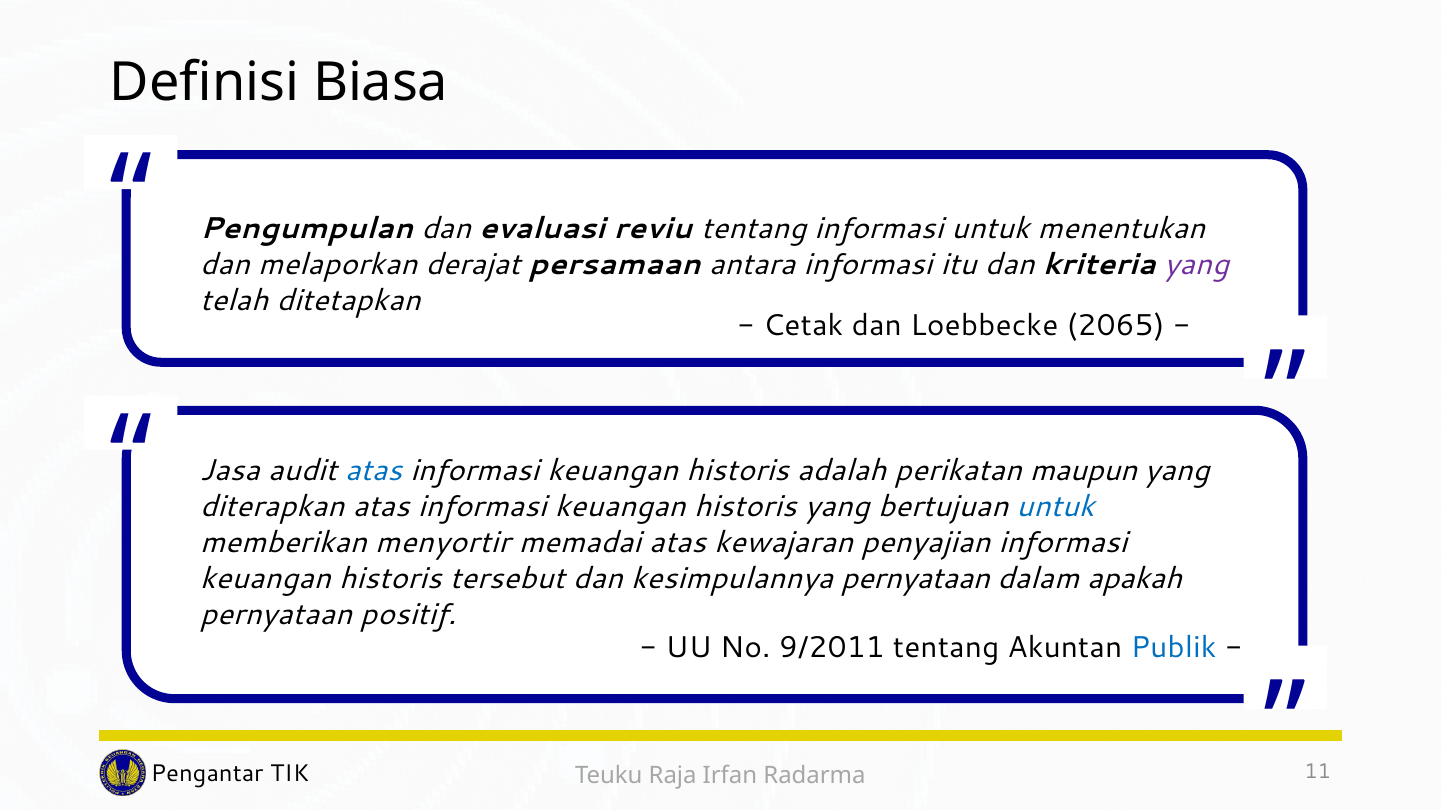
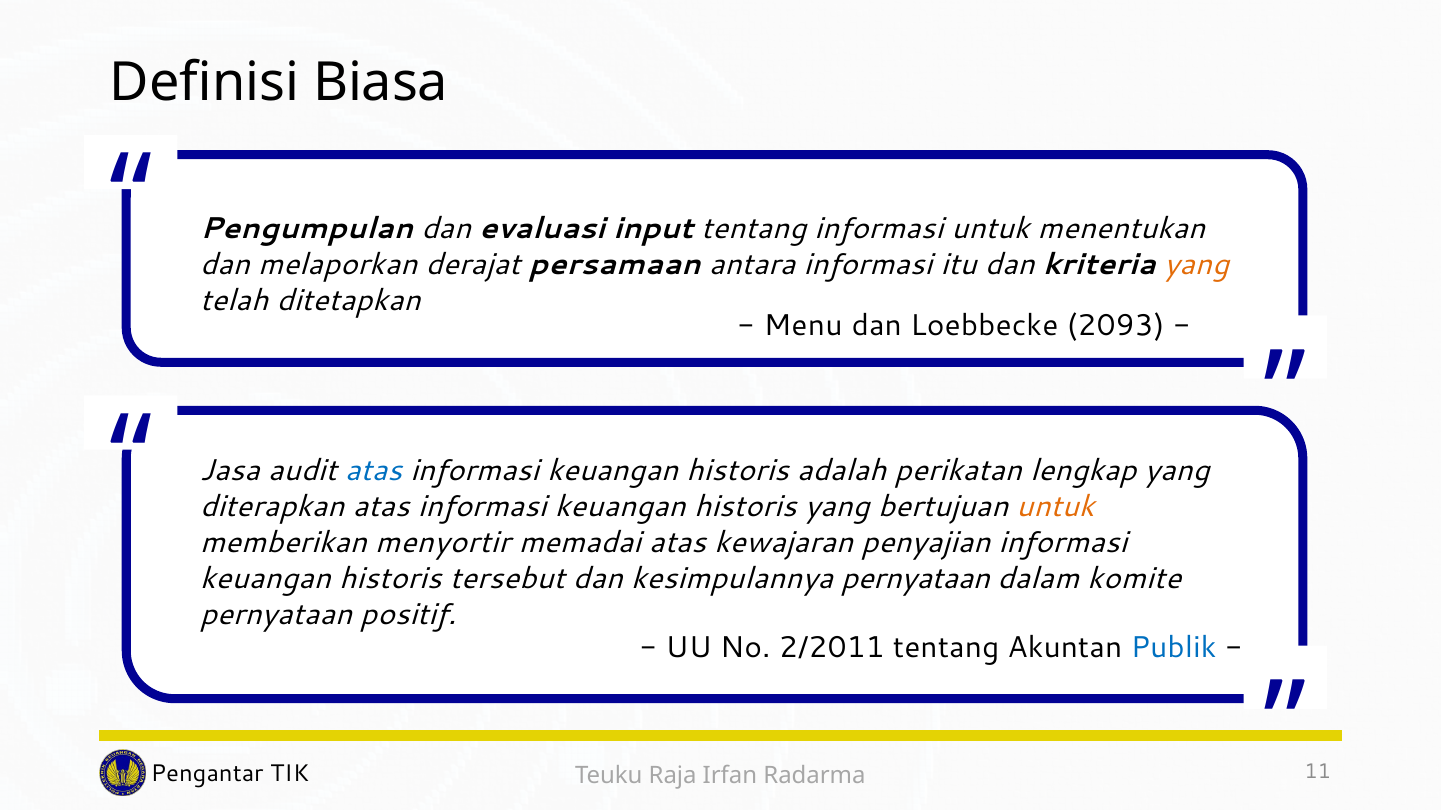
reviu: reviu -> input (653, 229)
yang colour: purple -> orange (1197, 265)
Cetak: Cetak -> Menu (803, 326)
2065: 2065 -> 2093 (1116, 326)
maupun: maupun -> lengkap (1083, 471)
untuk colour: blue -> orange (1055, 507)
apakah: apakah -> komite (1134, 579)
9/2011: 9/2011 -> 2/2011 (832, 648)
